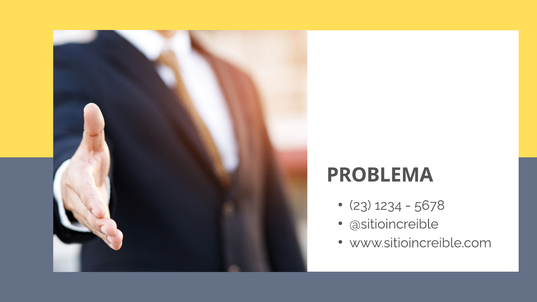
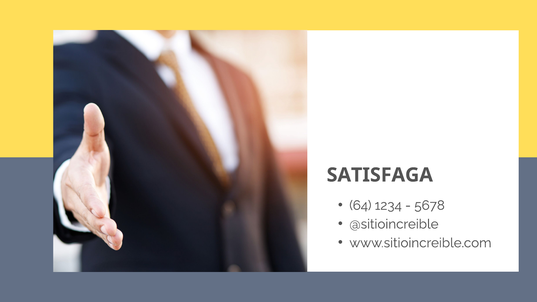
PROBLEMA: PROBLEMA -> SATISFAGA (380, 175)
23: 23 -> 64 (360, 205)
